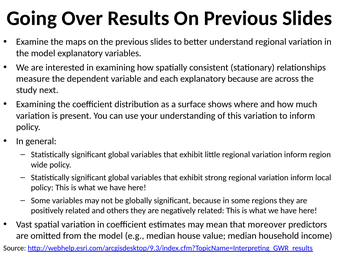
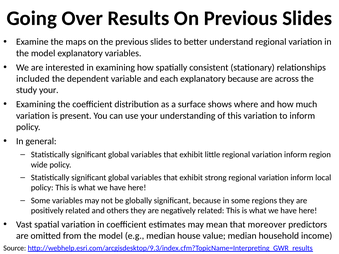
measure: measure -> included (33, 79)
study next: next -> your (49, 90)
